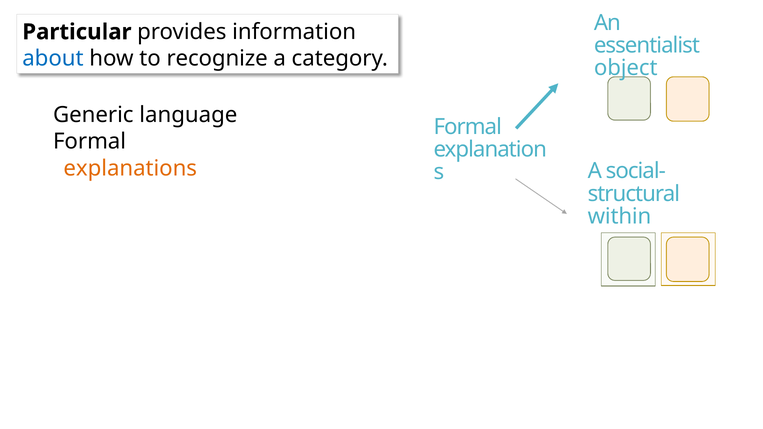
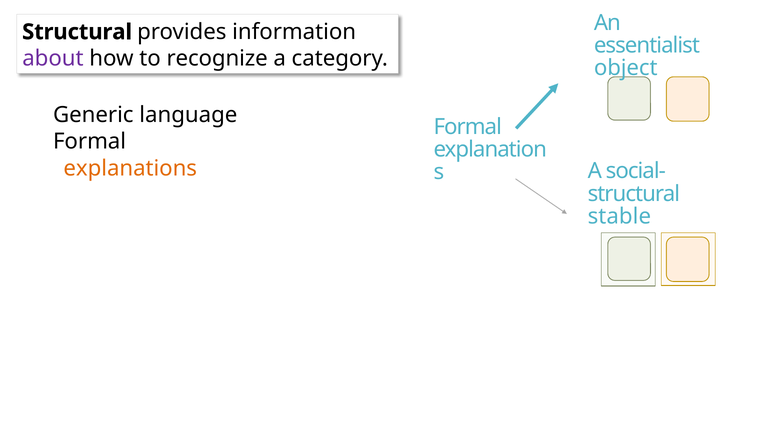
Particular: Particular -> Structural (77, 32)
about colour: blue -> purple (53, 59)
within: within -> stable (619, 216)
